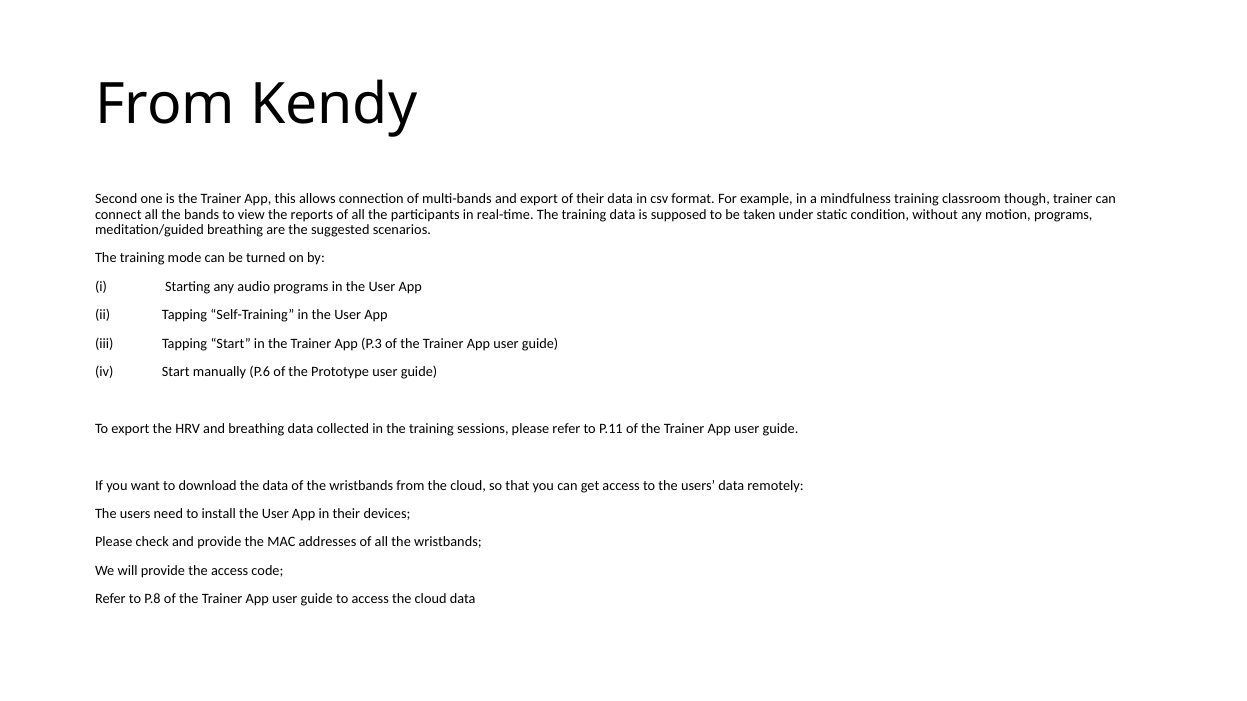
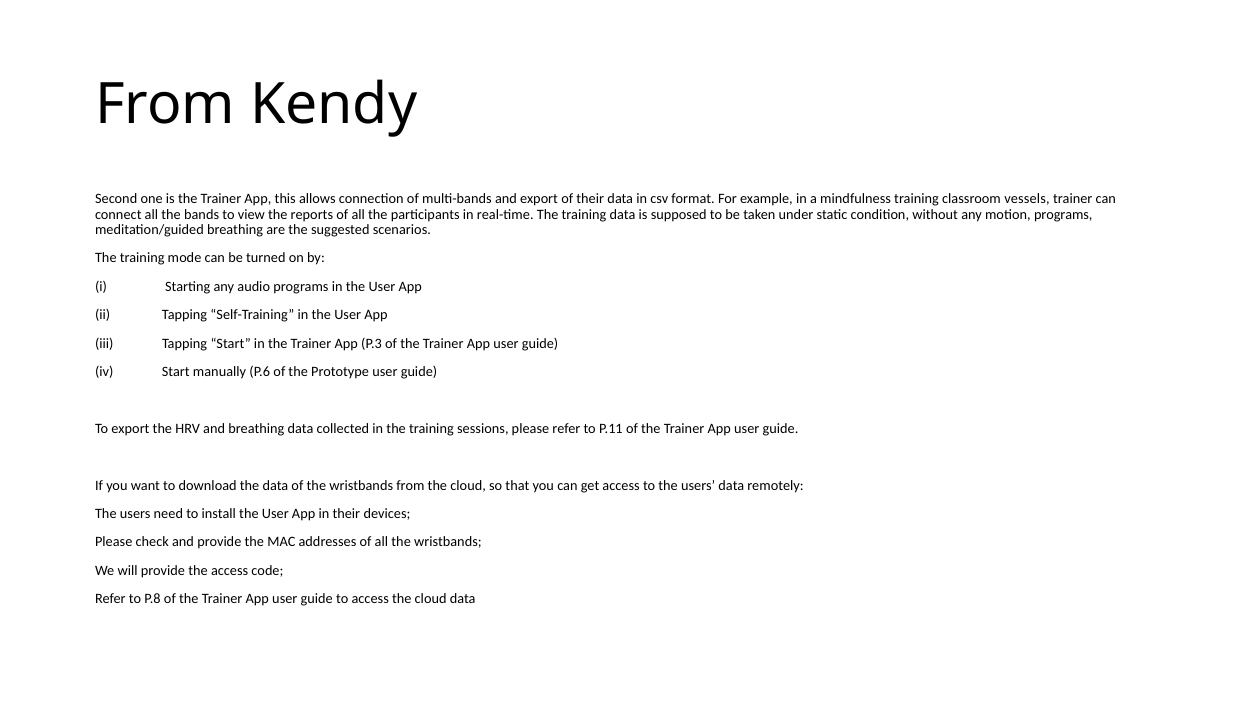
though: though -> vessels (1027, 199)
